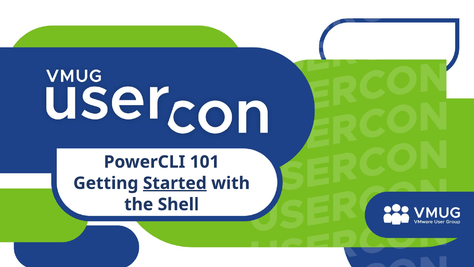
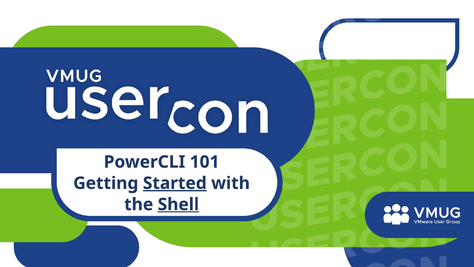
Shell underline: none -> present (178, 204)
